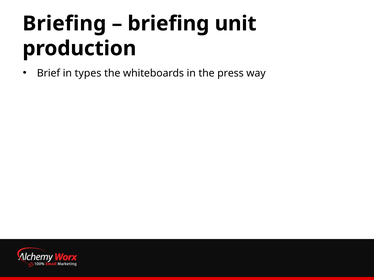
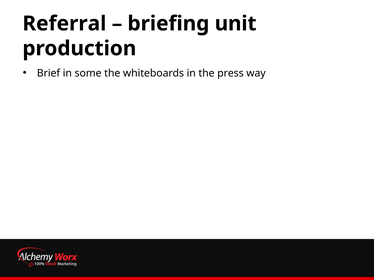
Briefing: Briefing -> Referral (64, 24)
types: types -> some (88, 73)
